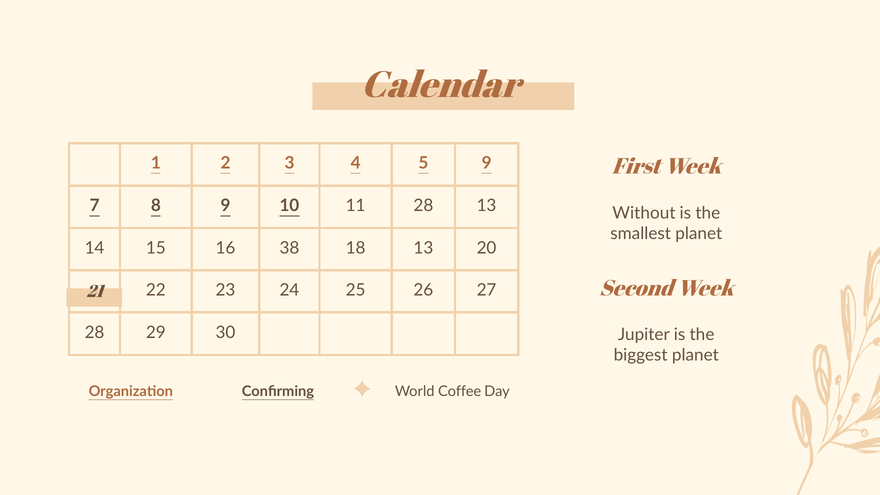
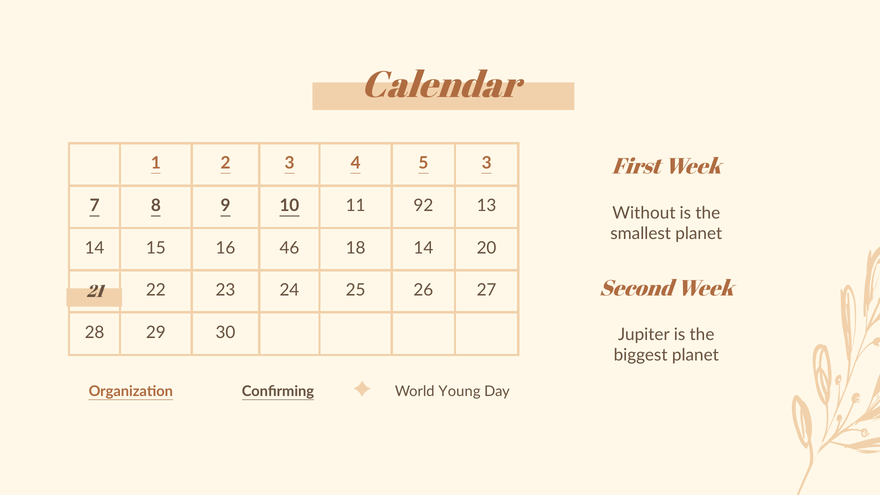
5 9: 9 -> 3 (487, 163)
11 28: 28 -> 92 (423, 206)
38: 38 -> 46 (289, 248)
18 13: 13 -> 14 (423, 248)
Coffee: Coffee -> Young (459, 391)
